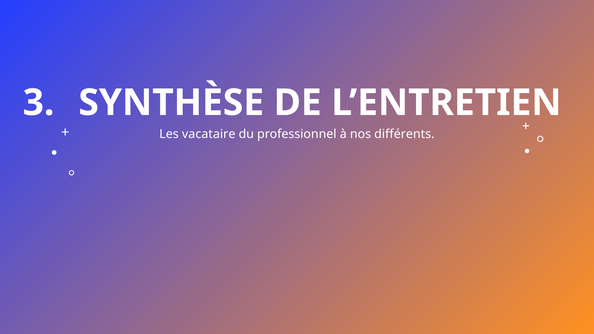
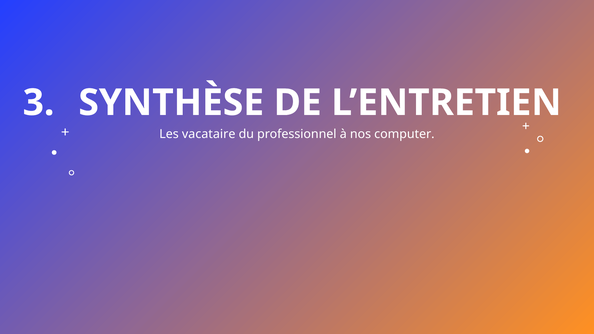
différents: différents -> computer (404, 134)
